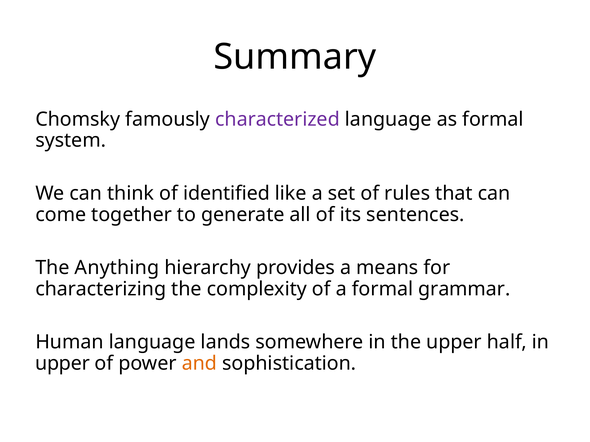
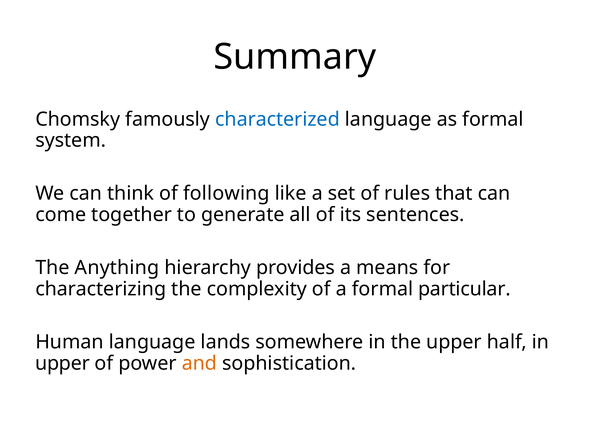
characterized colour: purple -> blue (277, 119)
identified: identified -> following (226, 194)
grammar: grammar -> particular (464, 289)
